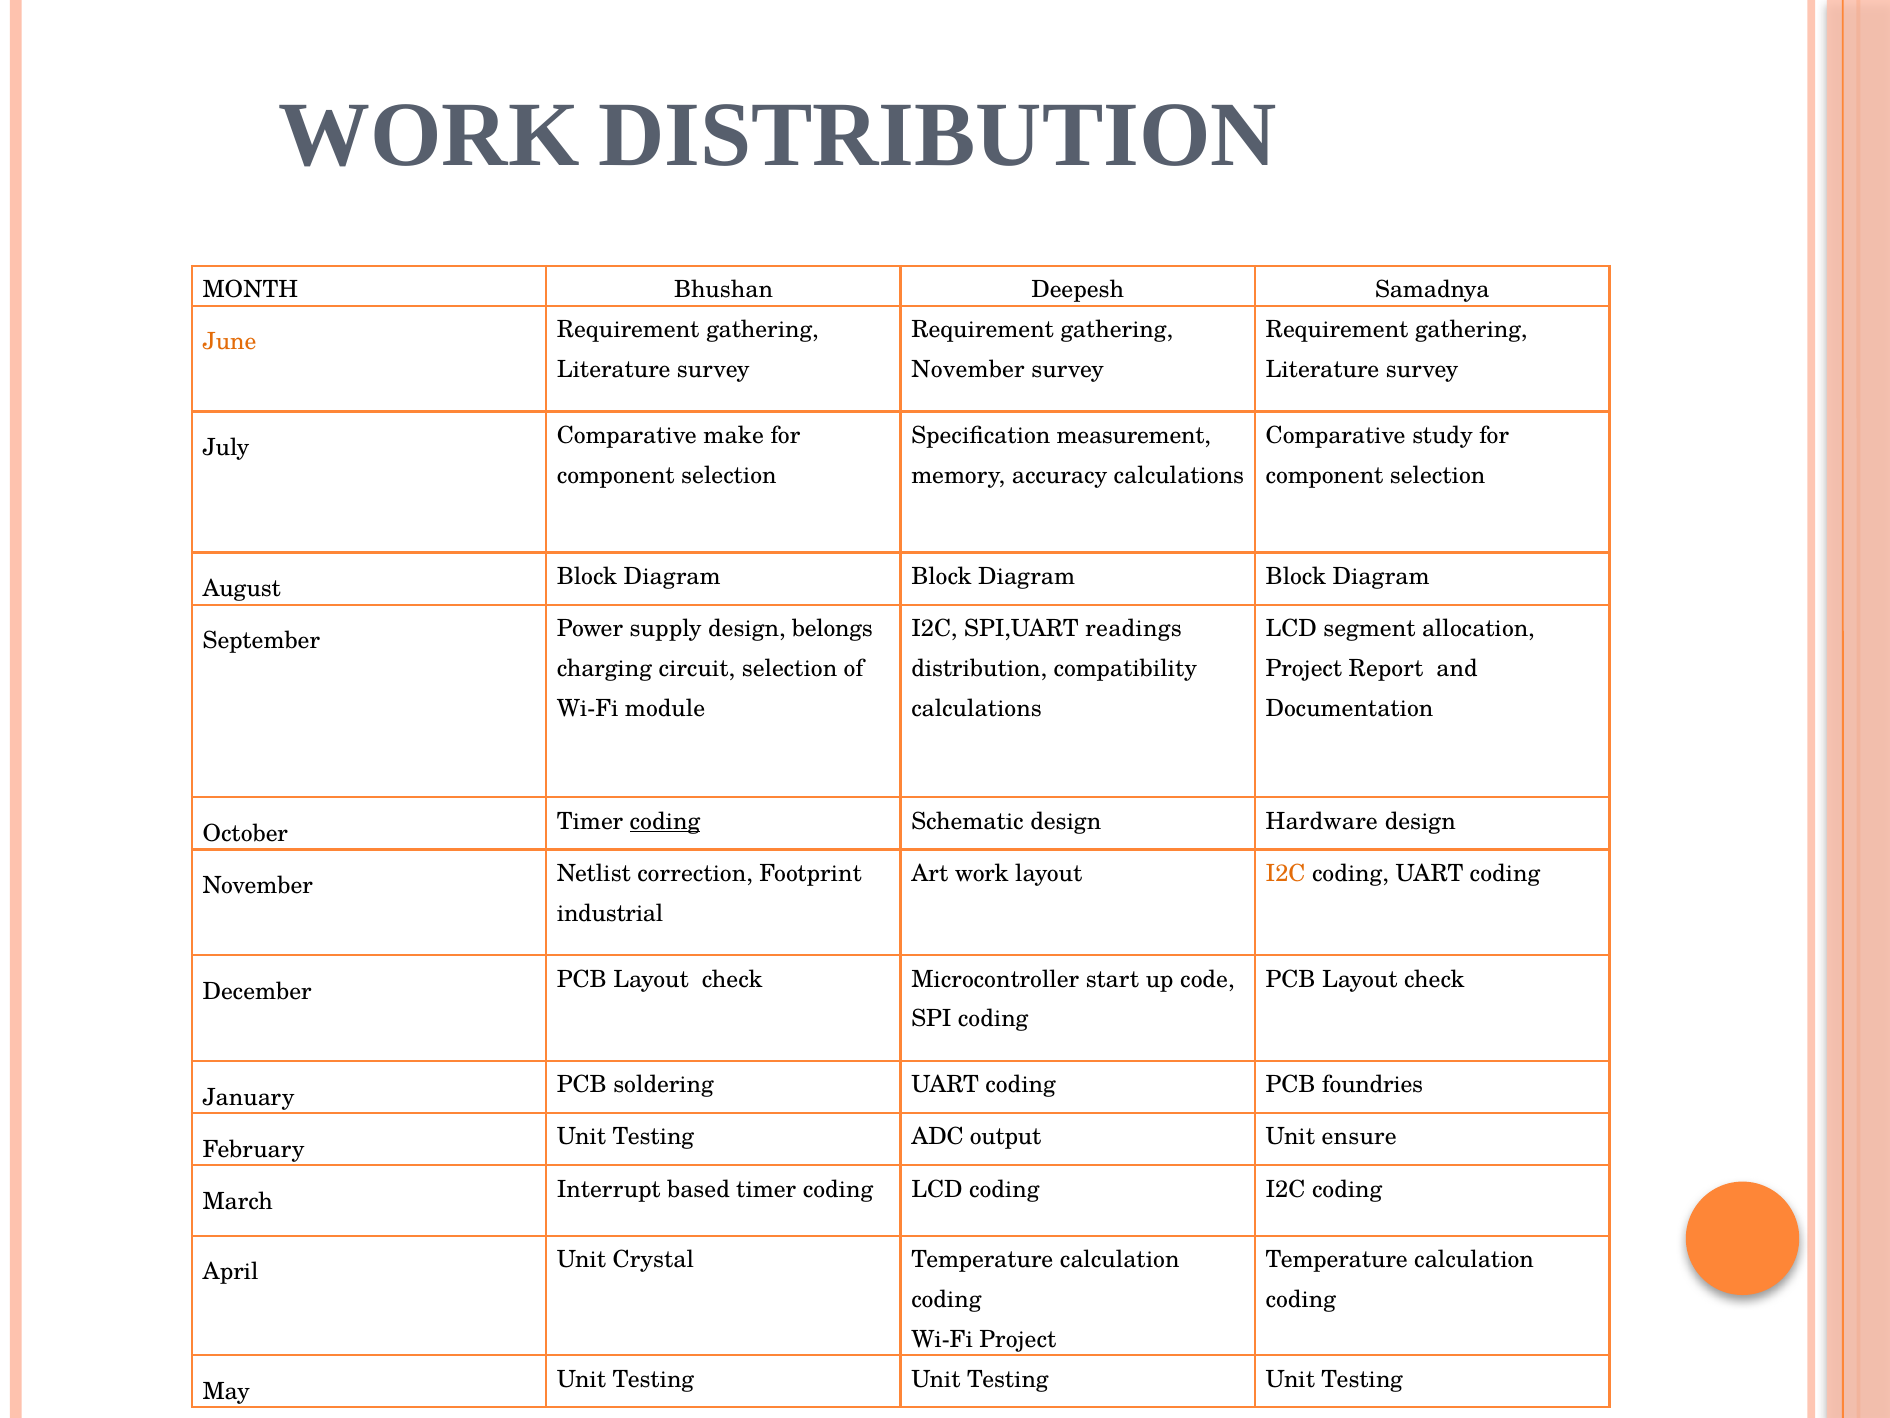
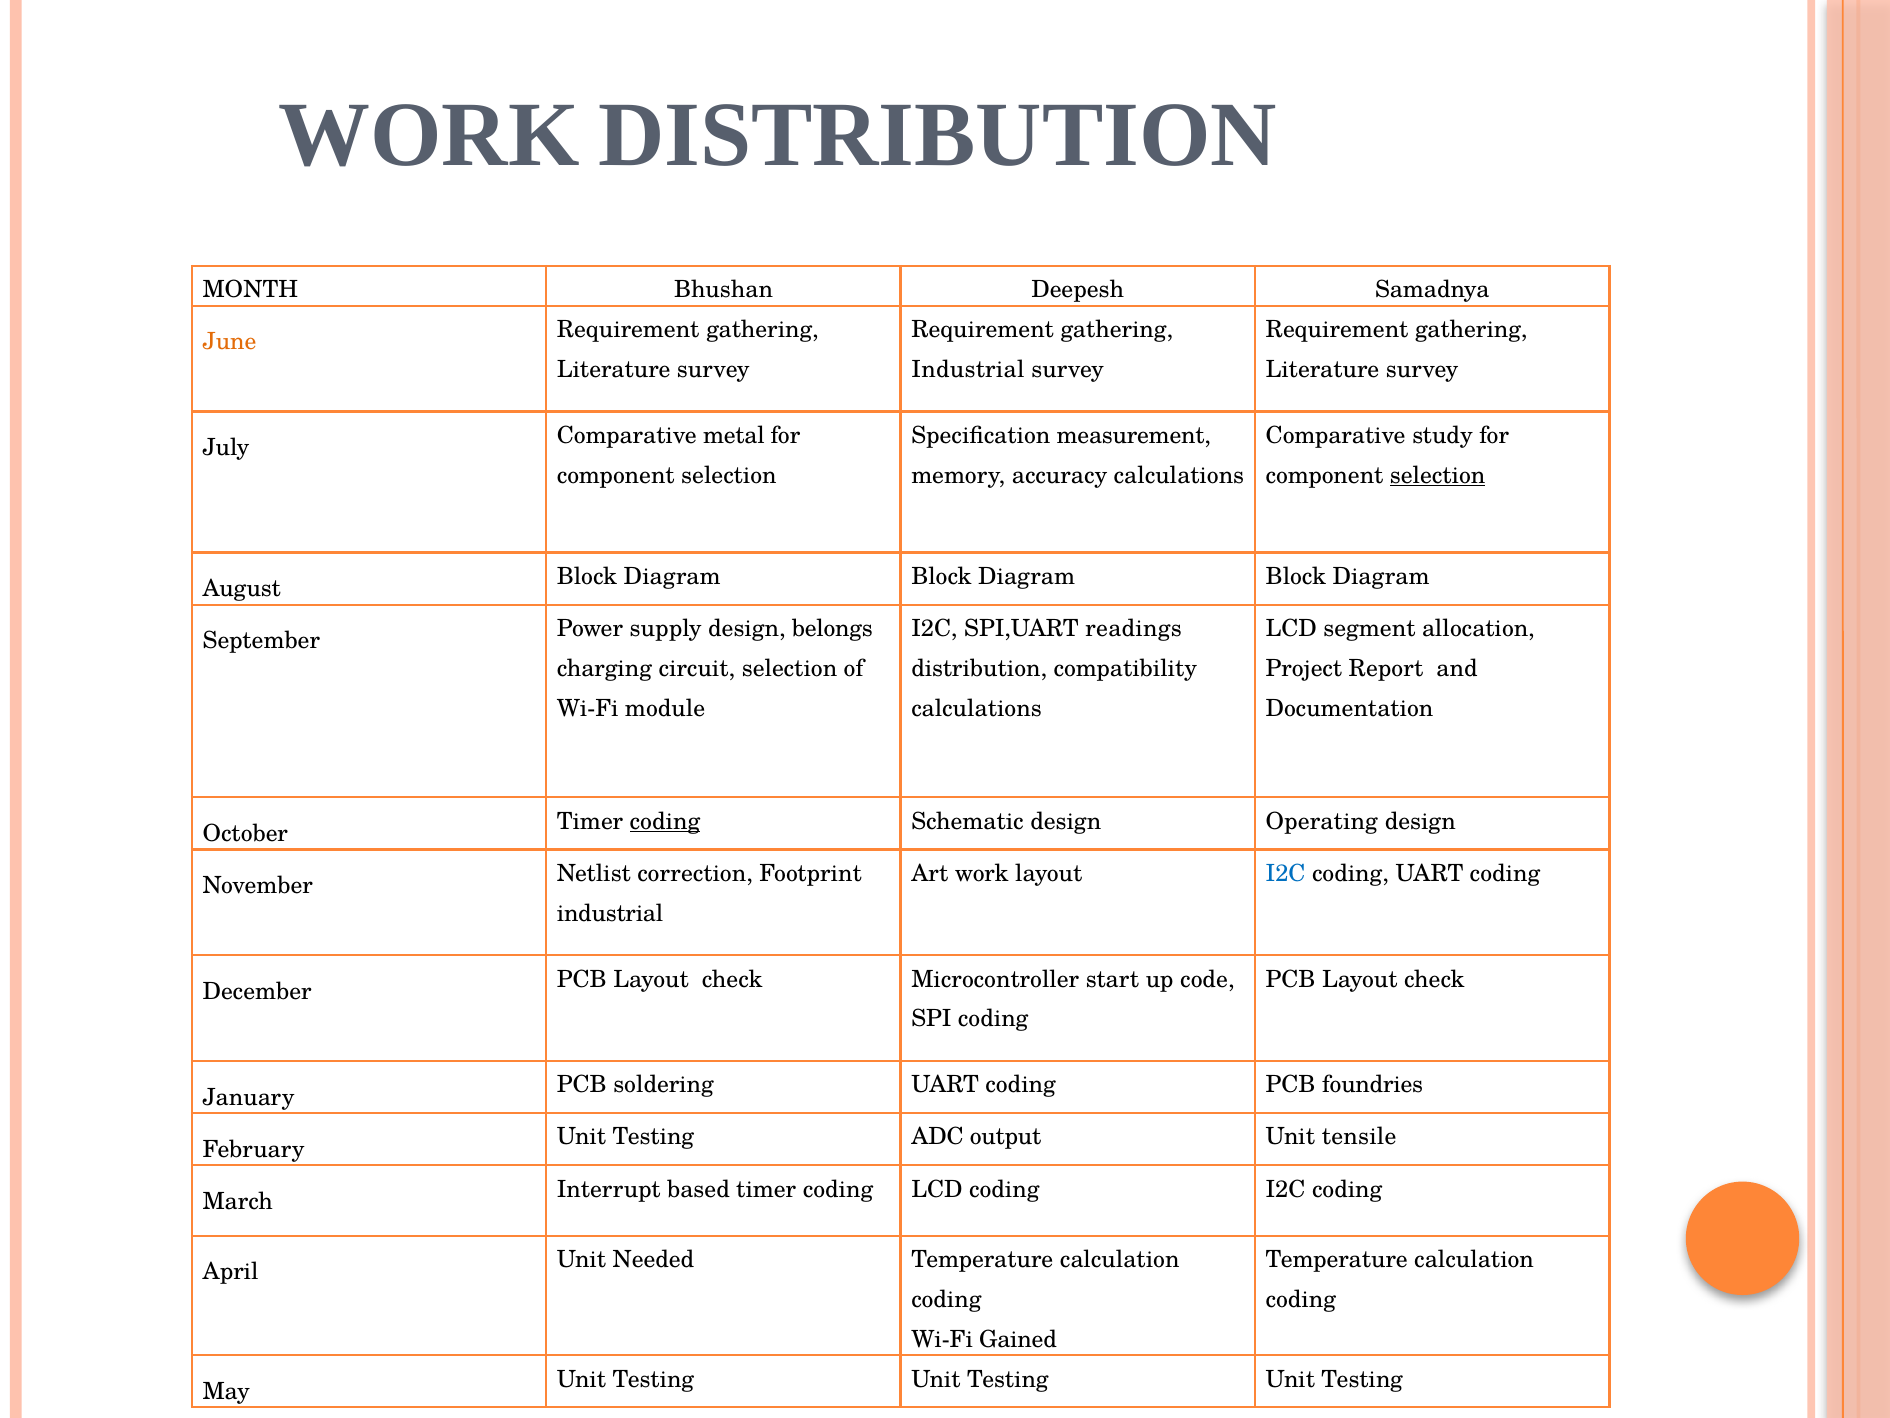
November: November -> Industrial (968, 370)
make: make -> metal (734, 436)
selection underline: none -> present (1438, 475)
Hardware: Hardware -> Operating (1322, 821)
I2C colour: orange -> blue (1286, 873)
ensure: ensure -> tensile (1359, 1137)
Crystal: Crystal -> Needed (653, 1259)
Wi-Fi Project: Project -> Gained (1018, 1339)
